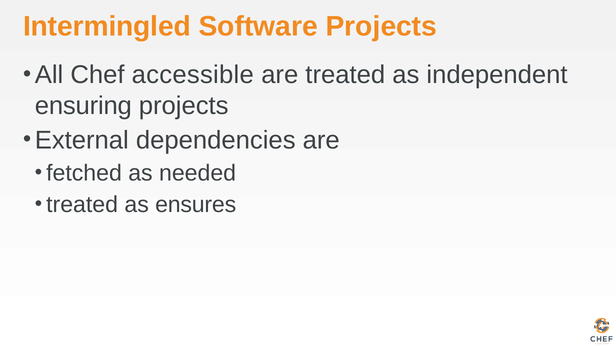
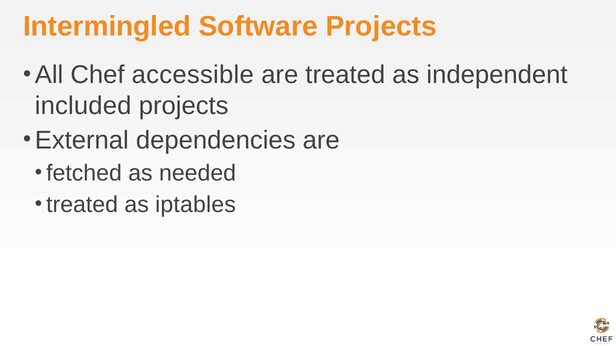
ensuring: ensuring -> included (83, 106)
ensures: ensures -> iptables (196, 205)
